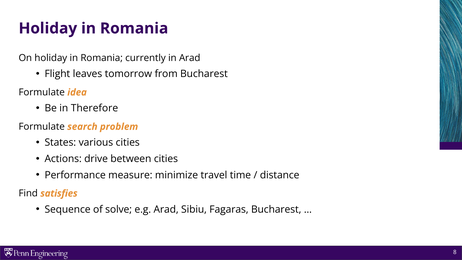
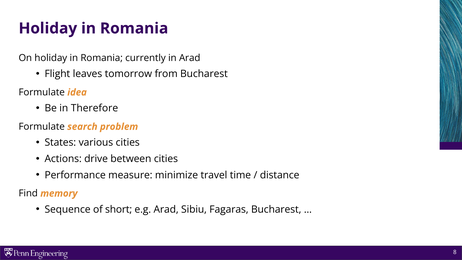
satisfies: satisfies -> memory (59, 193)
solve: solve -> short (119, 209)
